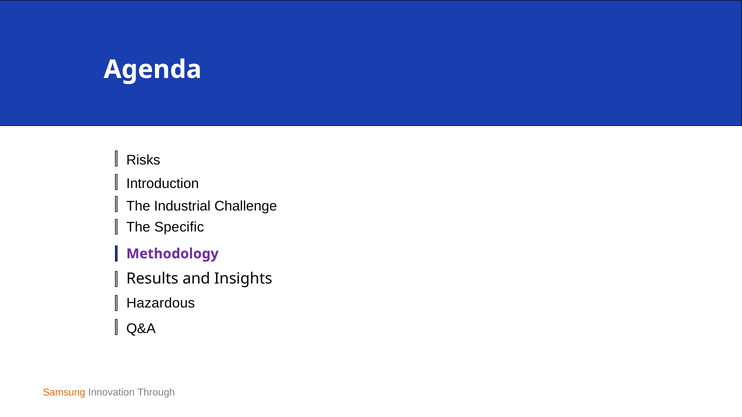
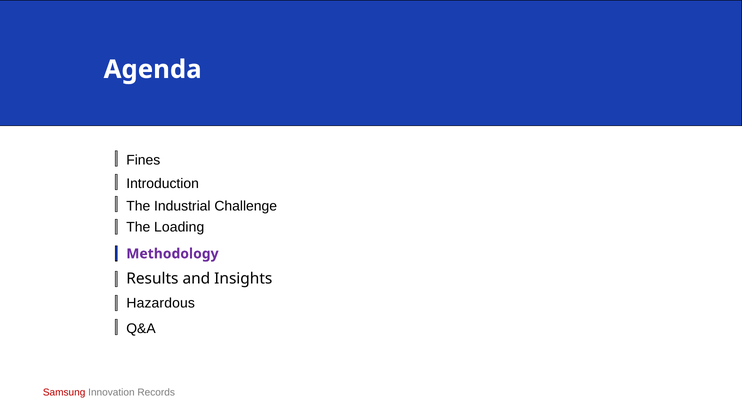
Risks: Risks -> Fines (143, 160)
Specific: Specific -> Loading (179, 228)
Samsung colour: orange -> red (64, 393)
Through: Through -> Records (156, 393)
